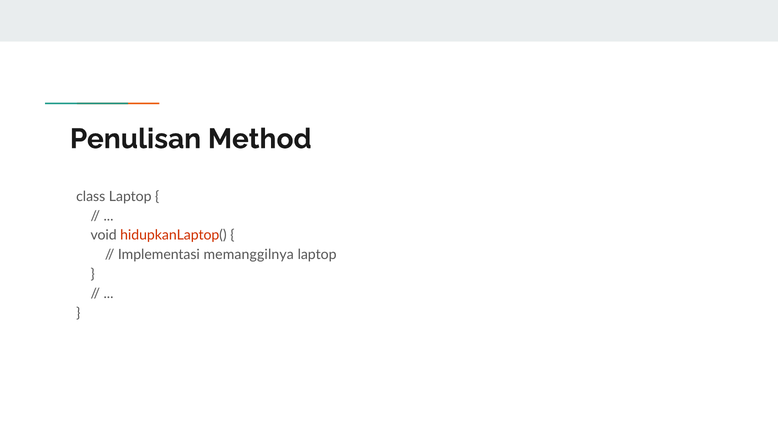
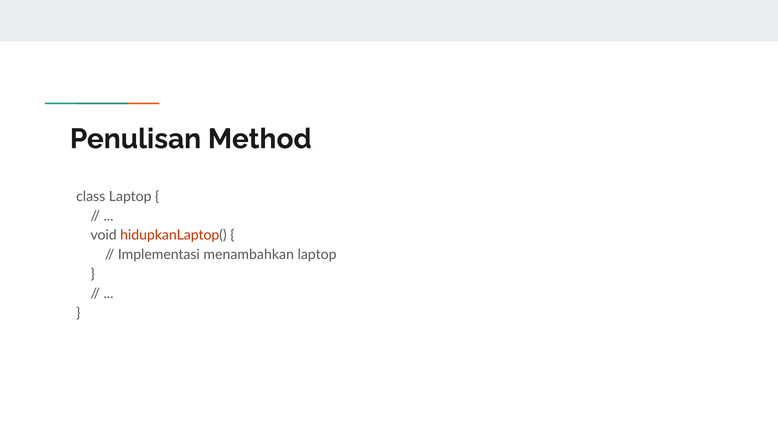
memanggilnya: memanggilnya -> menambahkan (249, 254)
